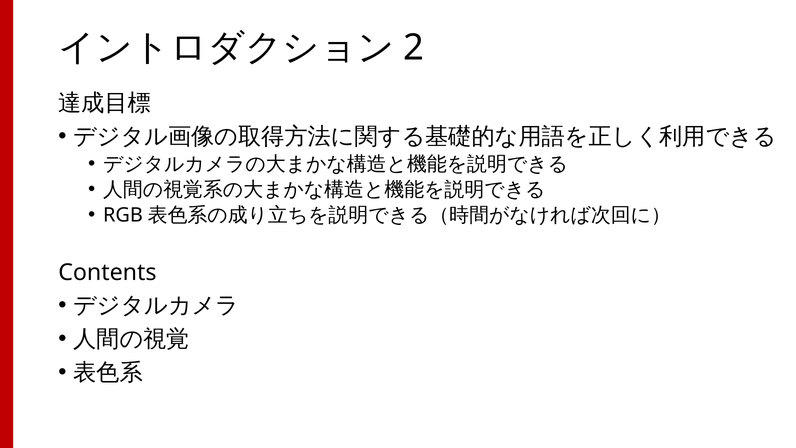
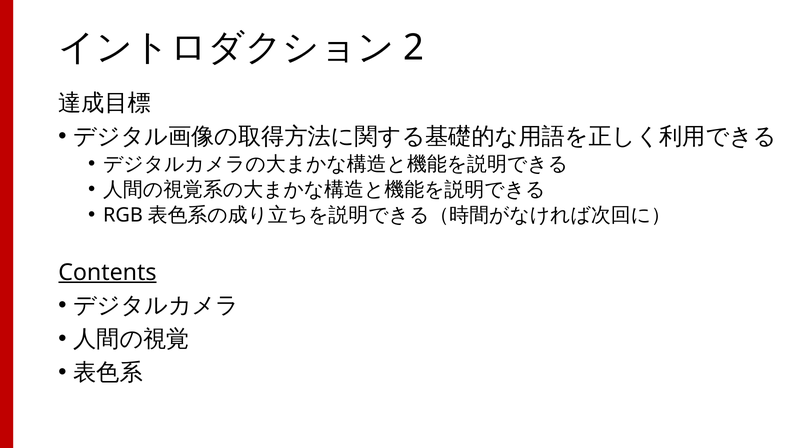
Contents underline: none -> present (107, 272)
